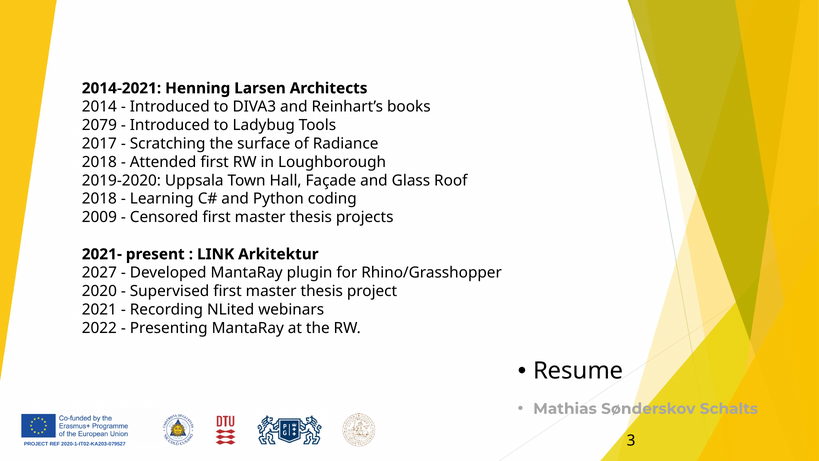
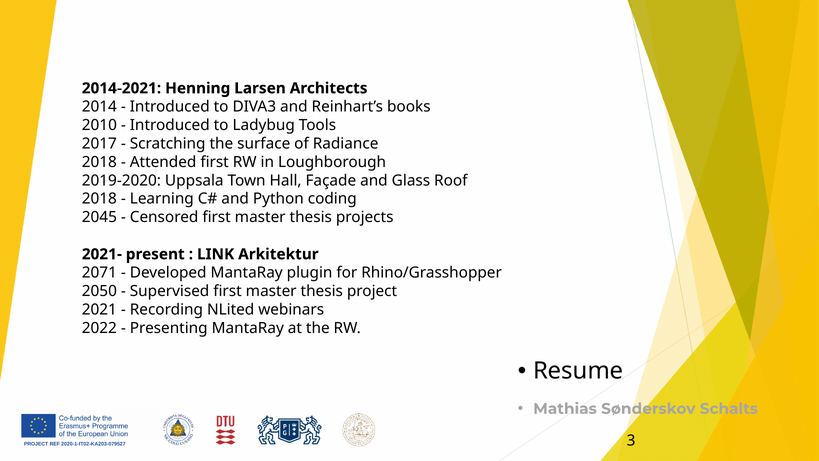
2079: 2079 -> 2010 (99, 125)
2009: 2009 -> 2045 (99, 217)
2027: 2027 -> 2071 (99, 272)
2020: 2020 -> 2050 (99, 291)
